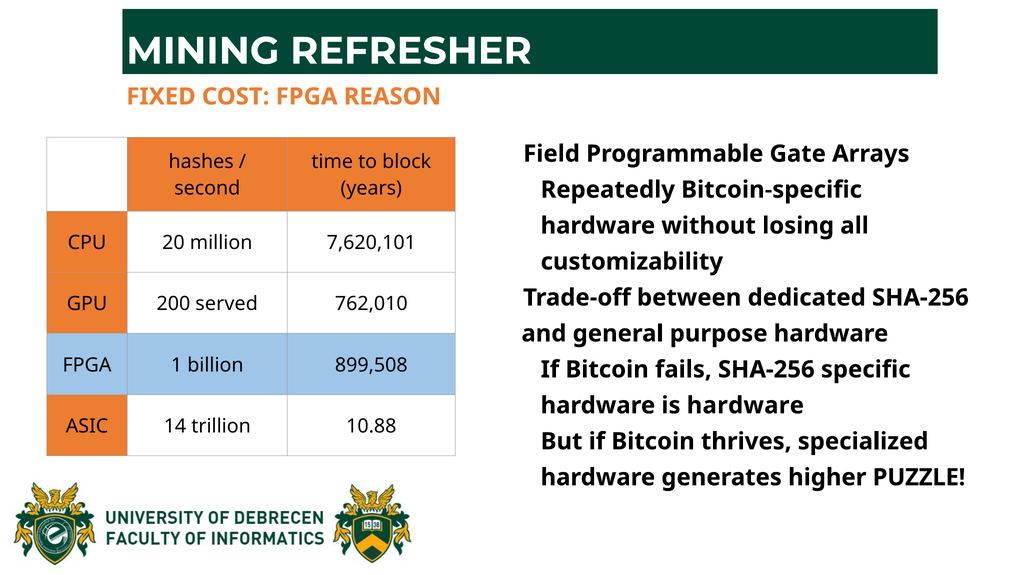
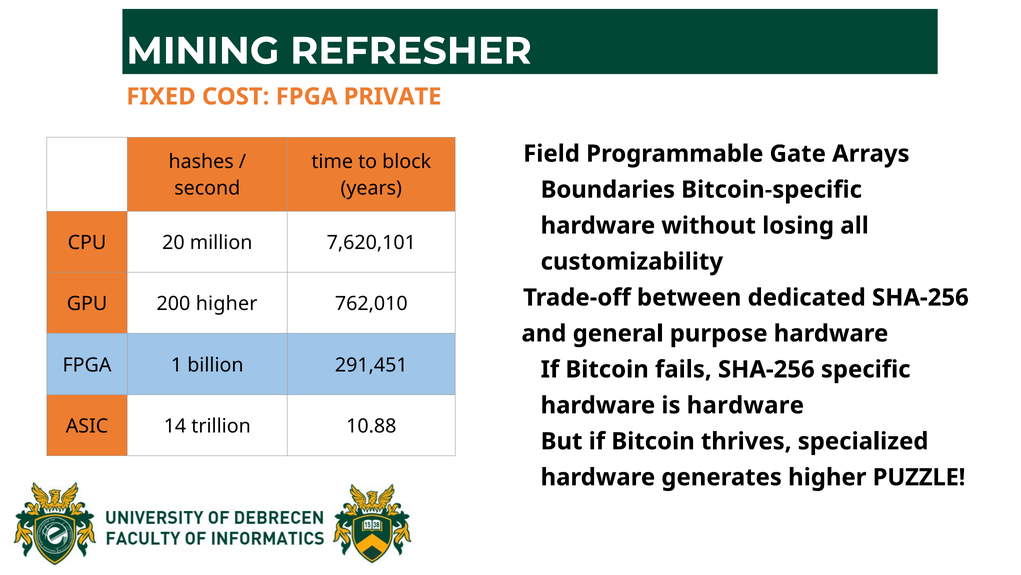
REASON: REASON -> PRIVATE (393, 96)
Repeatedly: Repeatedly -> Boundaries (608, 190)
200 served: served -> higher (227, 304)
899,508: 899,508 -> 291,451 (371, 365)
